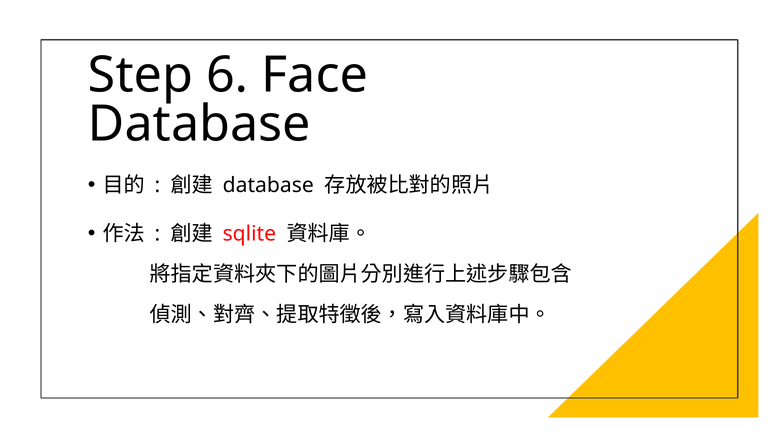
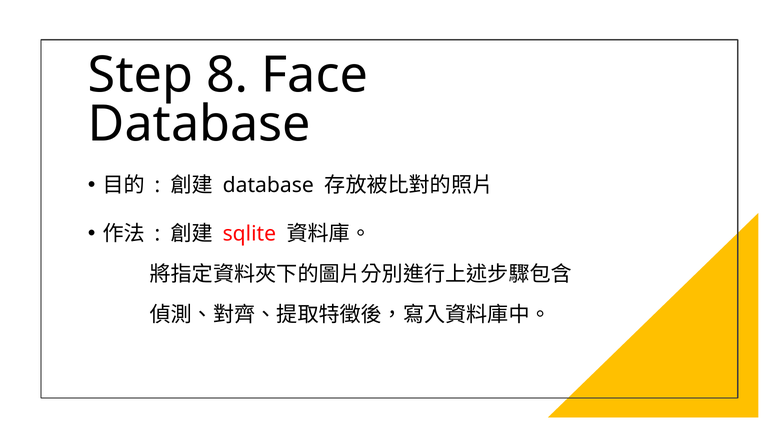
6: 6 -> 8 (227, 75)
